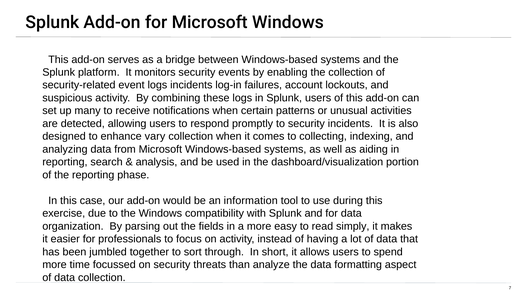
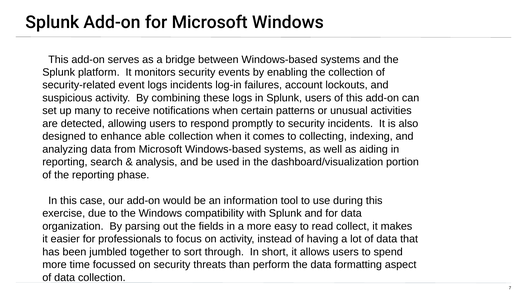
vary: vary -> able (155, 137)
simply: simply -> collect (353, 227)
analyze: analyze -> perform (271, 265)
